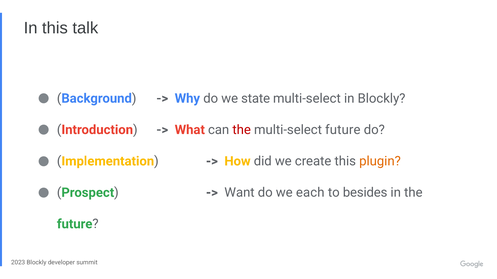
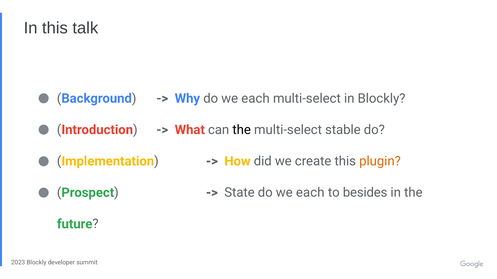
Why do we state: state -> each (256, 99)
the colour: red -> black (242, 130)
multi-select future: future -> stable (343, 130)
Want: Want -> State (240, 193)
